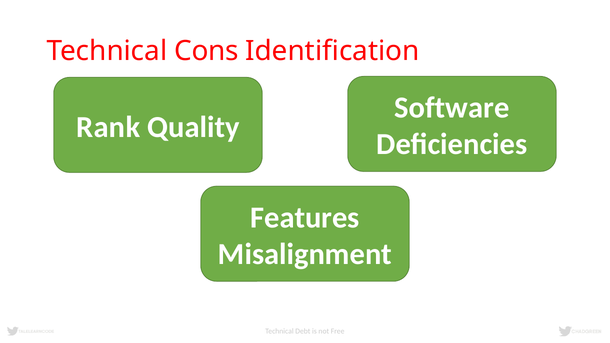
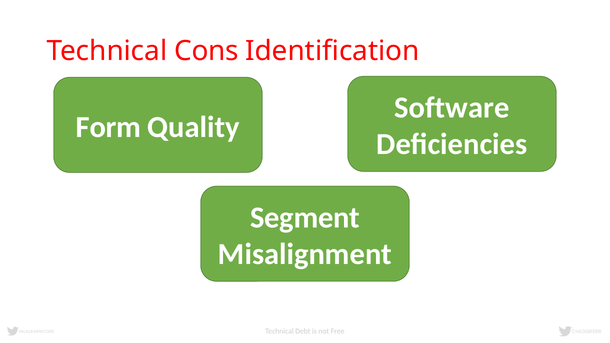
Rank: Rank -> Form (108, 127)
Features: Features -> Segment (305, 218)
